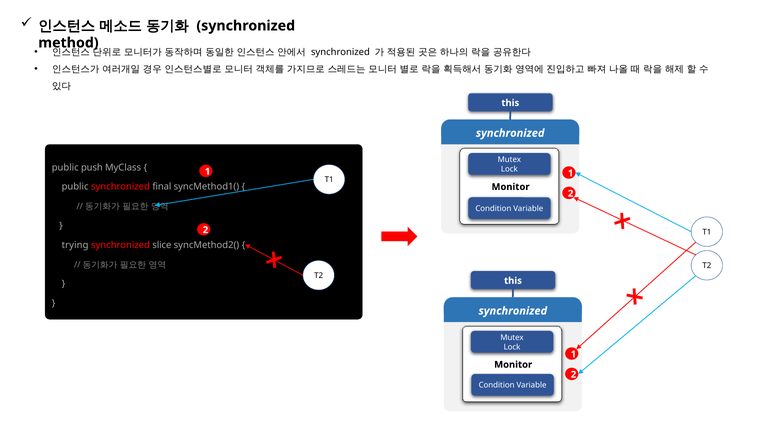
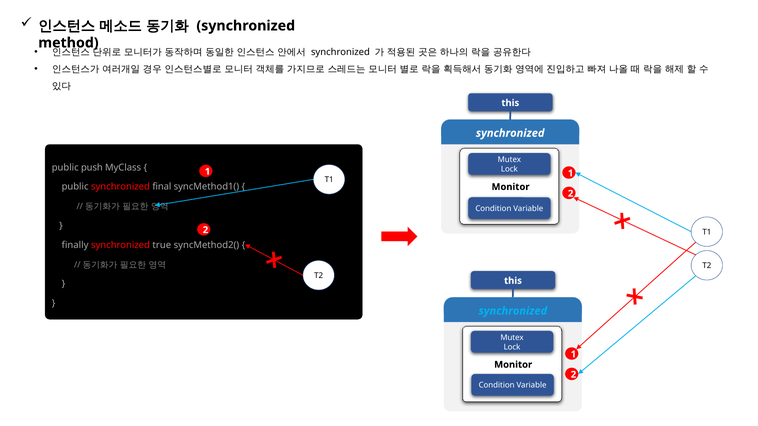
trying: trying -> finally (75, 245)
slice: slice -> true (162, 245)
synchronized colour: white -> light blue (513, 311)
